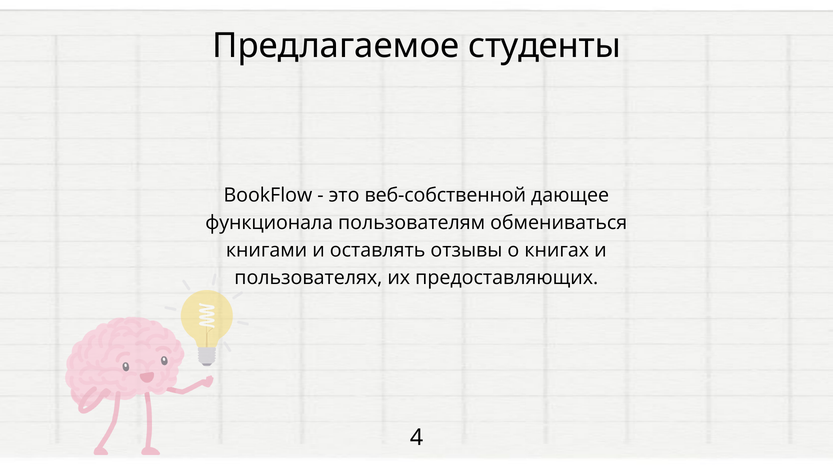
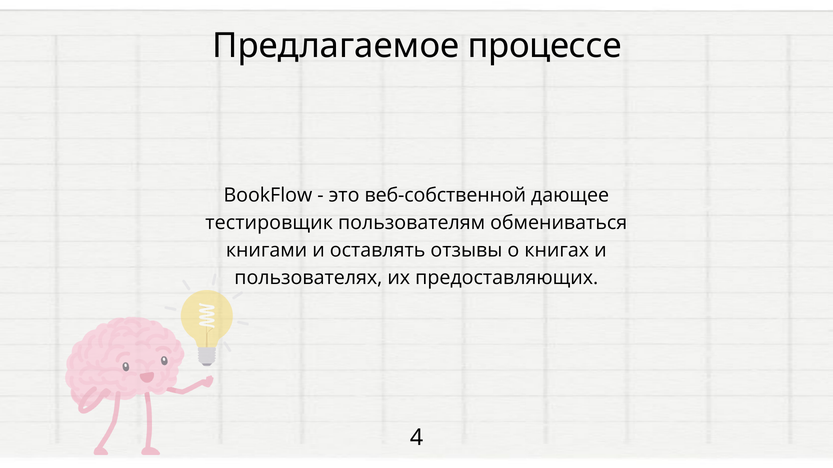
студенты: студенты -> процессе (545, 46)
функционала: функционала -> тестировщик (269, 223)
